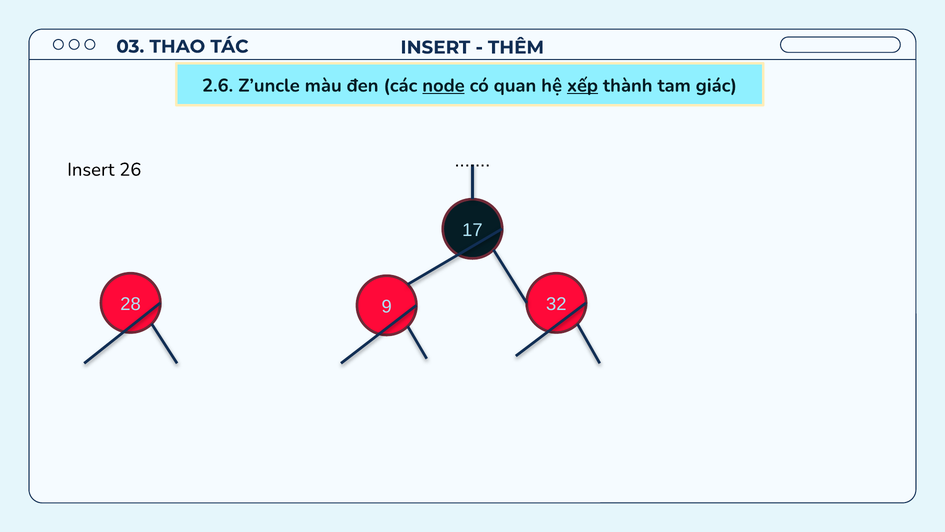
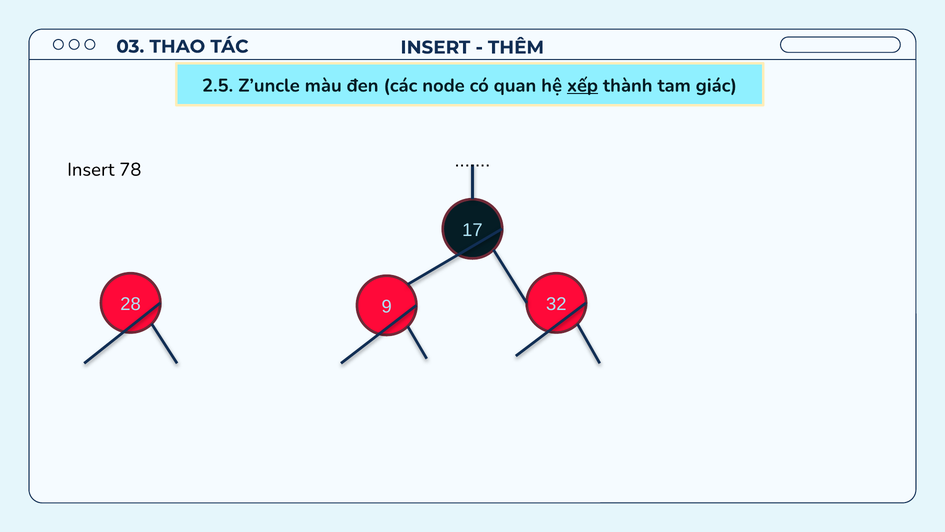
2.6: 2.6 -> 2.5 (218, 85)
node underline: present -> none (443, 85)
26: 26 -> 78 (130, 170)
